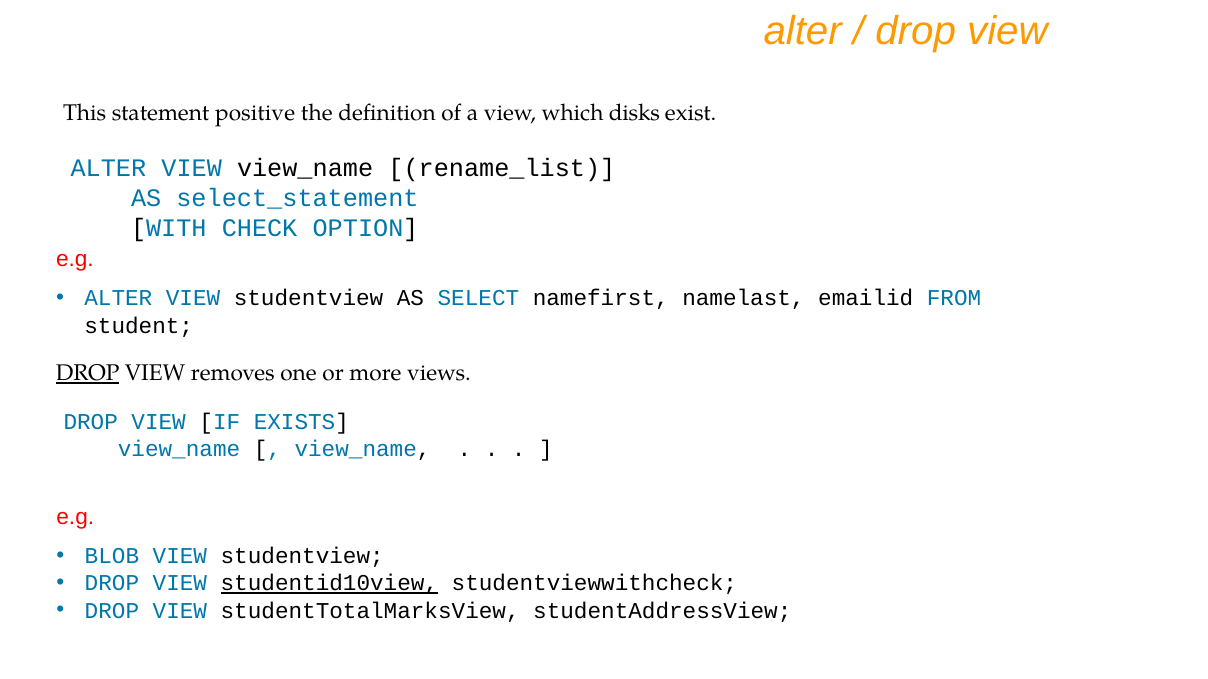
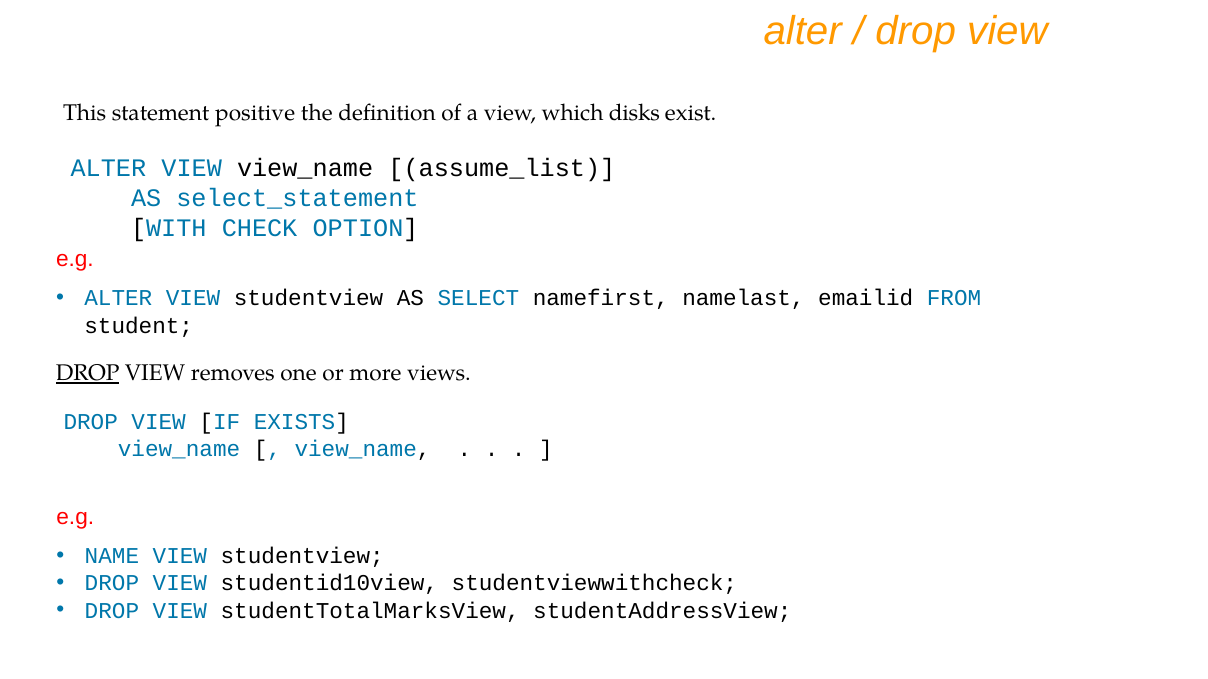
rename_list: rename_list -> assume_list (502, 168)
BLOB: BLOB -> NAME (112, 557)
studentid10view underline: present -> none (329, 584)
